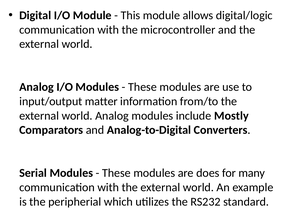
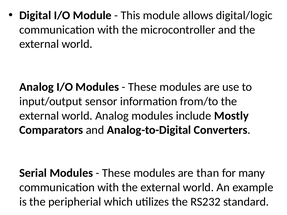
matter: matter -> sensor (101, 101)
does: does -> than (208, 173)
